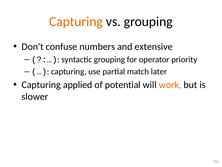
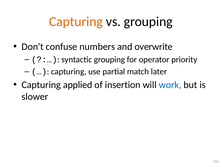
extensive: extensive -> overwrite (154, 47)
potential: potential -> insertion (123, 85)
work colour: orange -> blue (170, 85)
